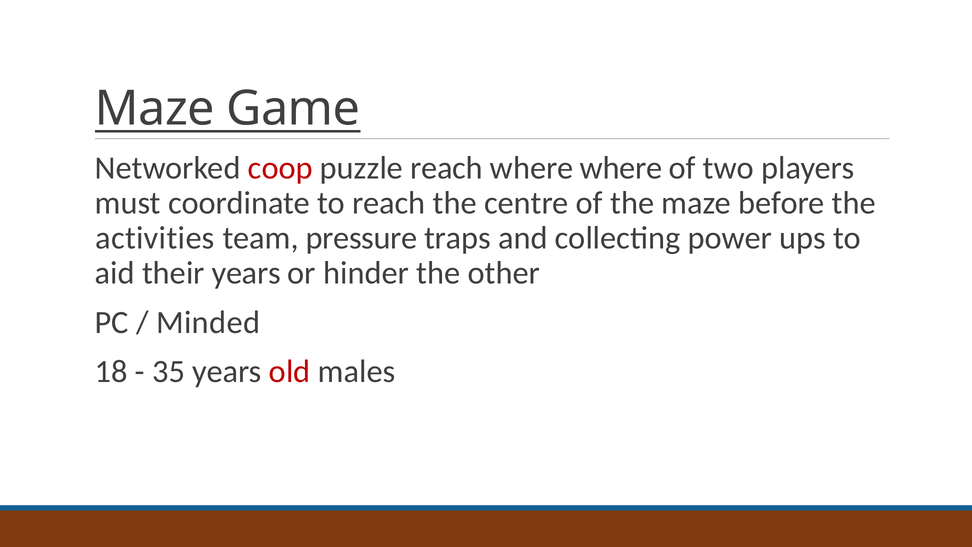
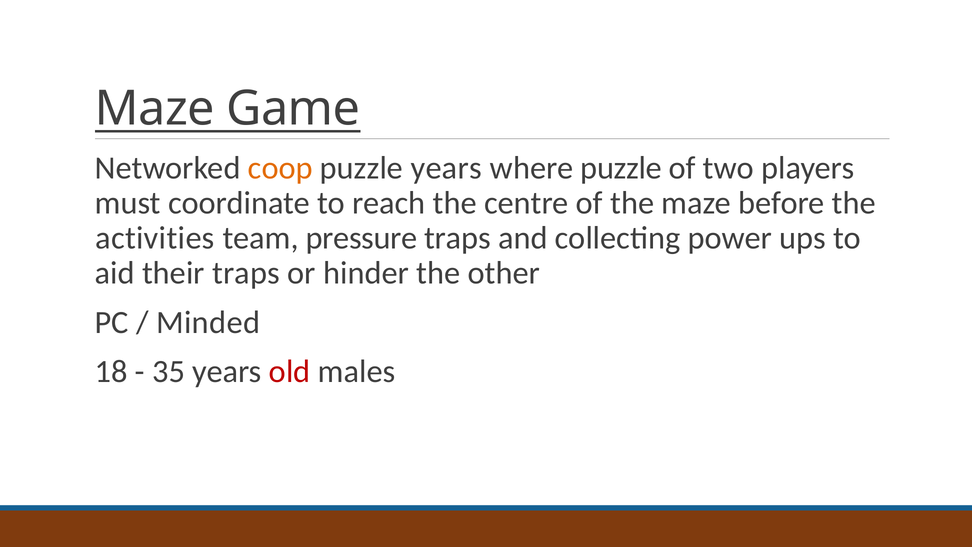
coop colour: red -> orange (280, 168)
puzzle reach: reach -> years (446, 168)
where where: where -> puzzle (621, 168)
their years: years -> traps (246, 273)
